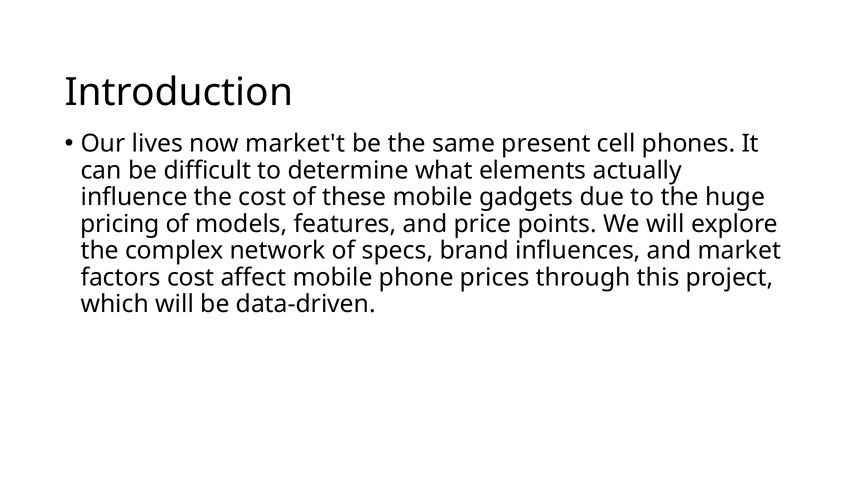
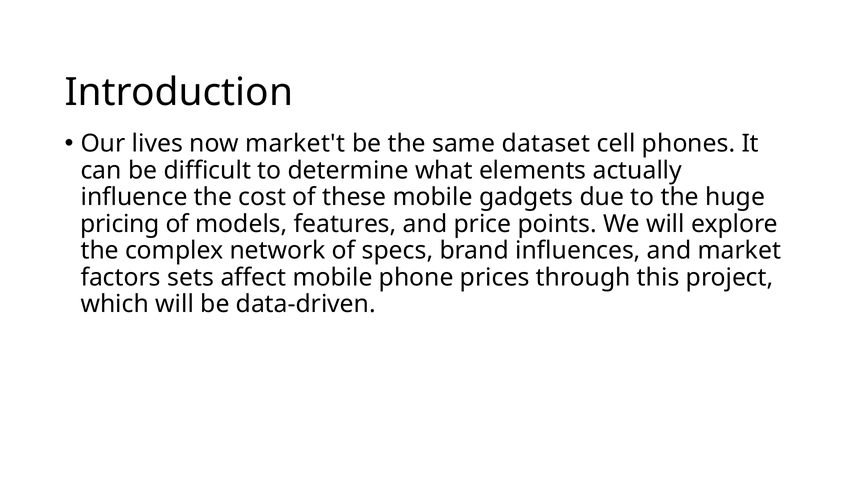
present: present -> dataset (546, 144)
factors cost: cost -> sets (191, 277)
